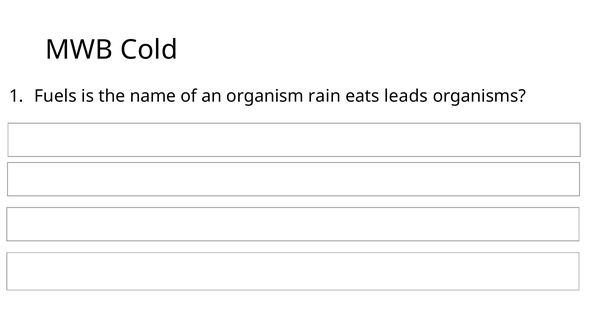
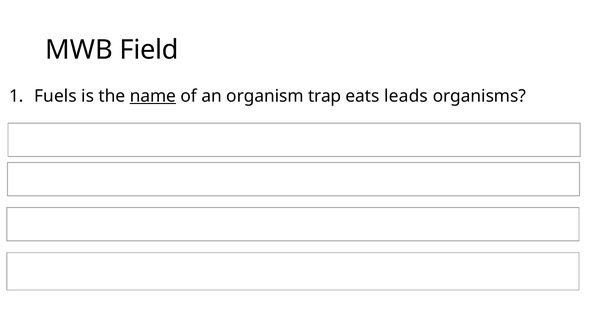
MWB Cold: Cold -> Field (149, 50)
name underline: none -> present (153, 96)
organism rain: rain -> trap (325, 96)
